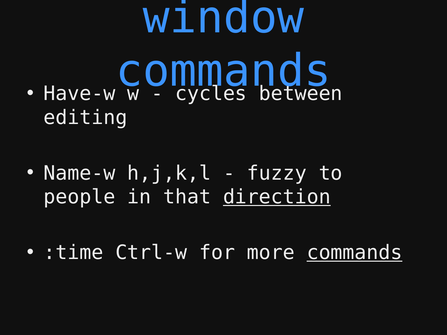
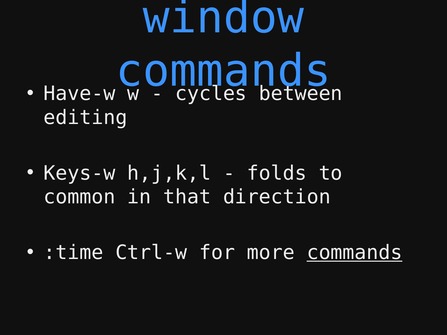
Name-w: Name-w -> Keys-w (79, 173)
fuzzy: fuzzy -> folds (277, 173)
people: people -> common (79, 197)
direction underline: present -> none (277, 197)
